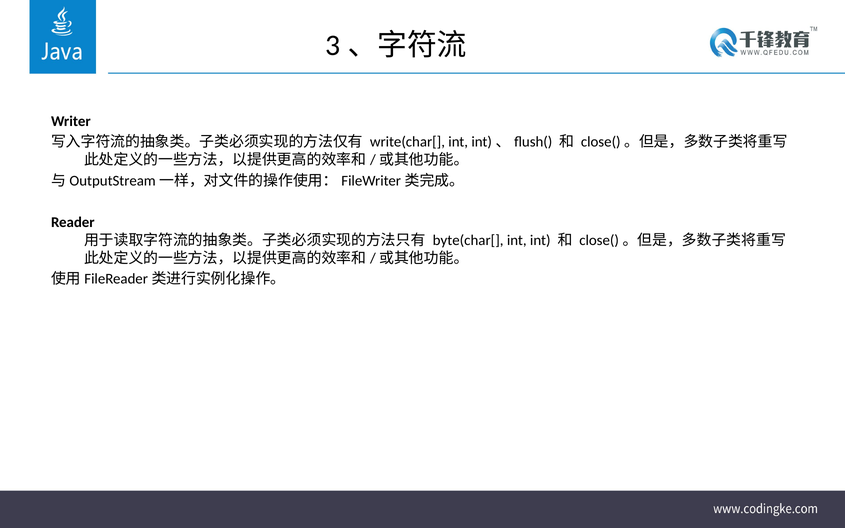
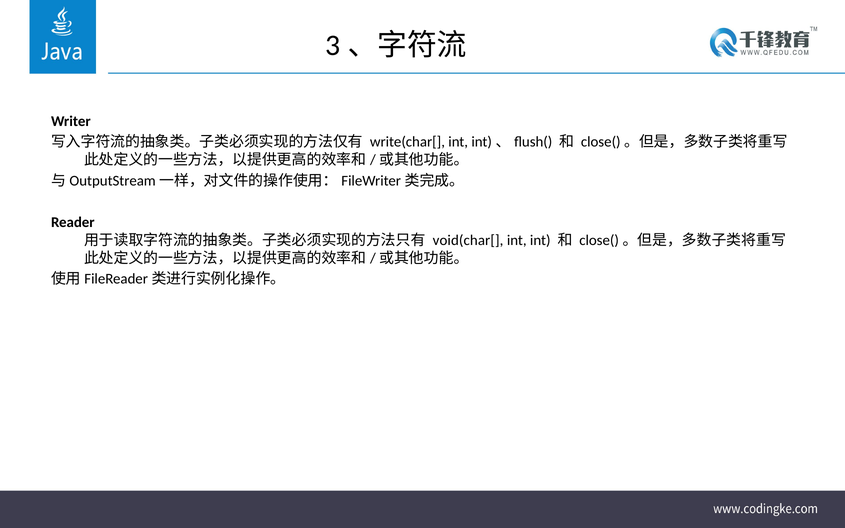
byte(char[: byte(char[ -> void(char[ (468, 240)
